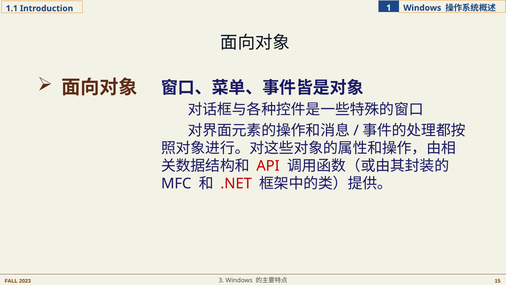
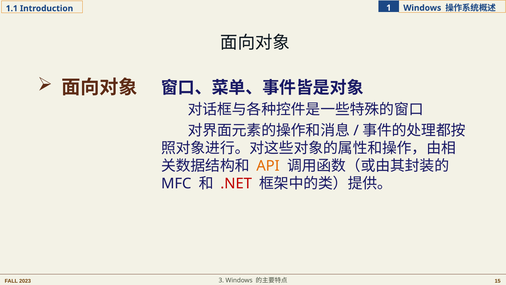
API colour: red -> orange (268, 166)
